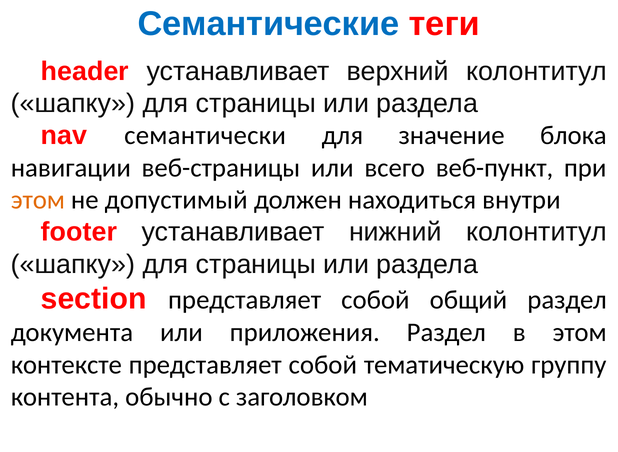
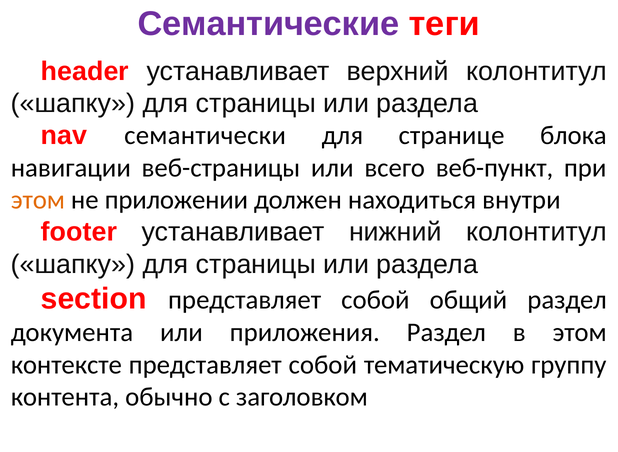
Семантические colour: blue -> purple (268, 24)
значение: значение -> странице (451, 136)
допустимый: допустимый -> приложении (176, 200)
